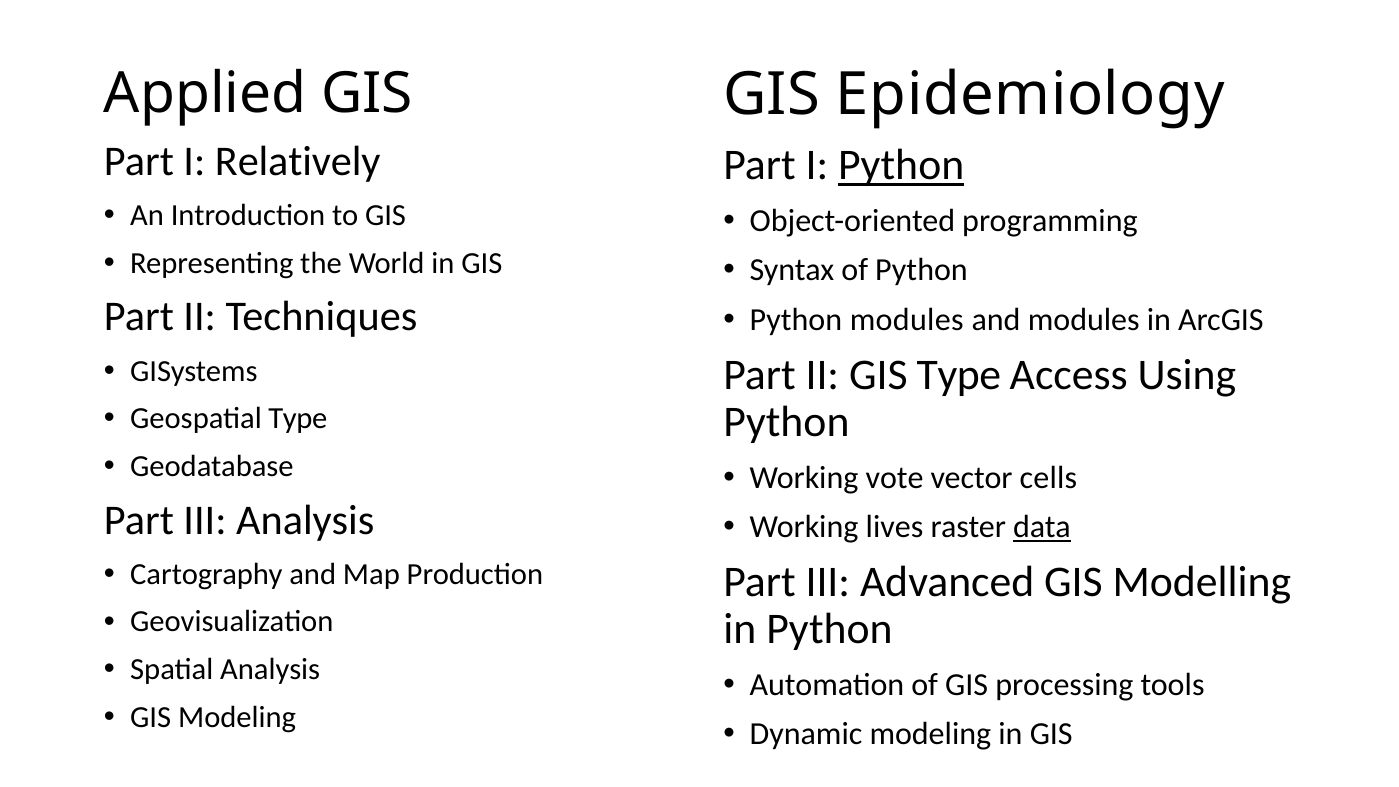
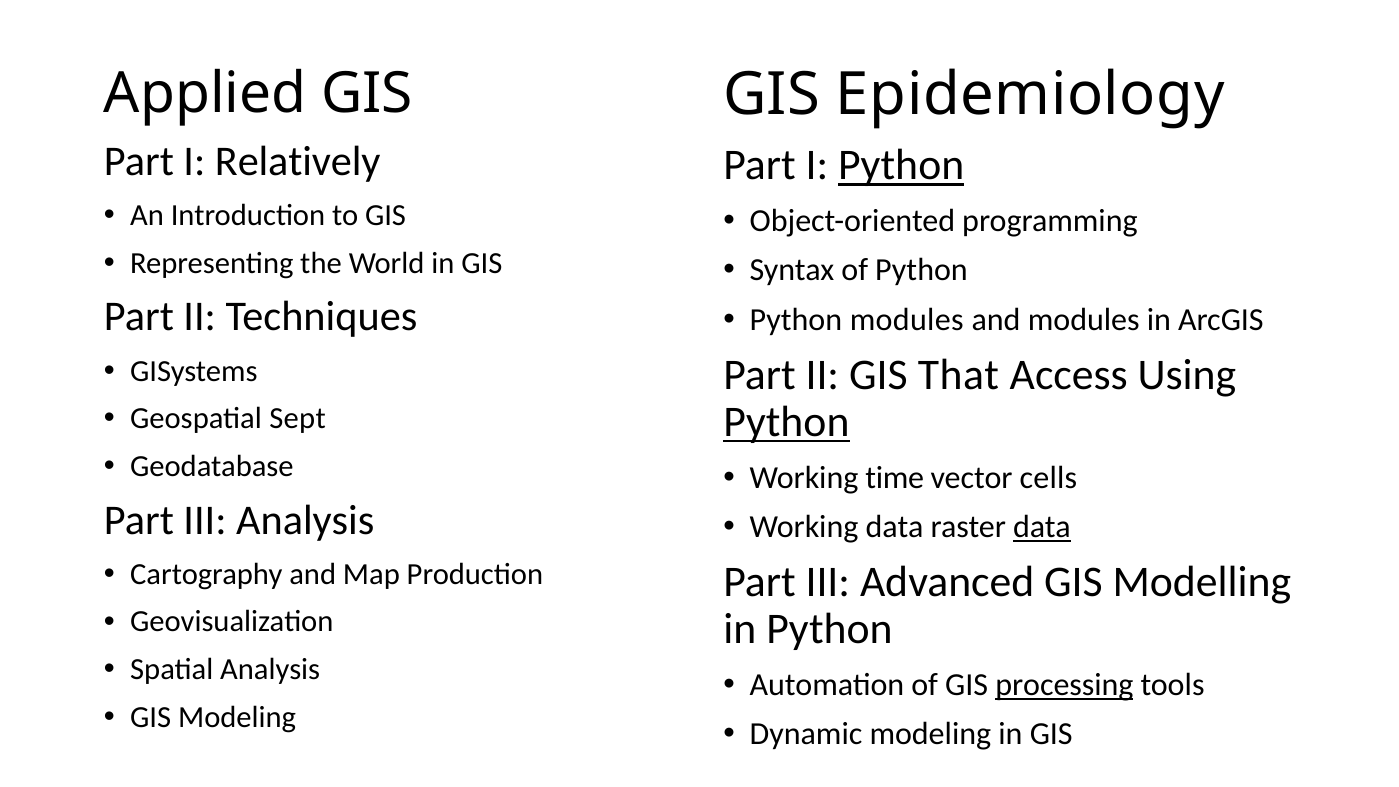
GIS Type: Type -> That (958, 375)
Geospatial Type: Type -> Sept (298, 419)
Python underline: none -> present (786, 422)
vote: vote -> time (895, 478)
Working lives: lives -> data (895, 527)
processing underline: none -> present (1064, 685)
